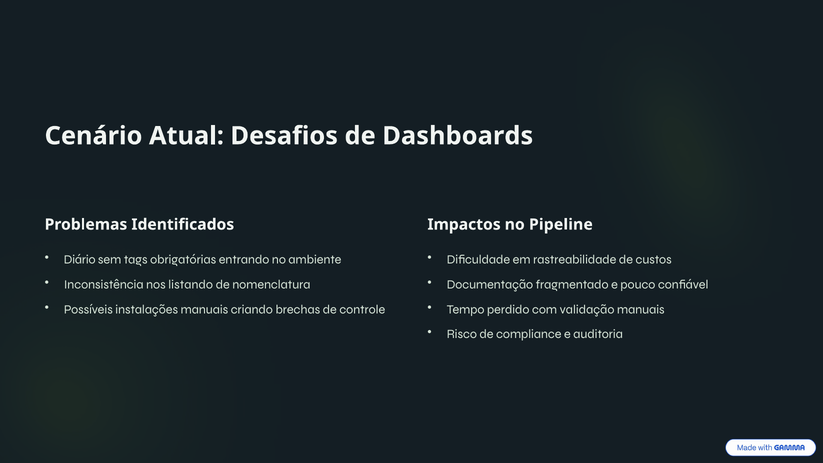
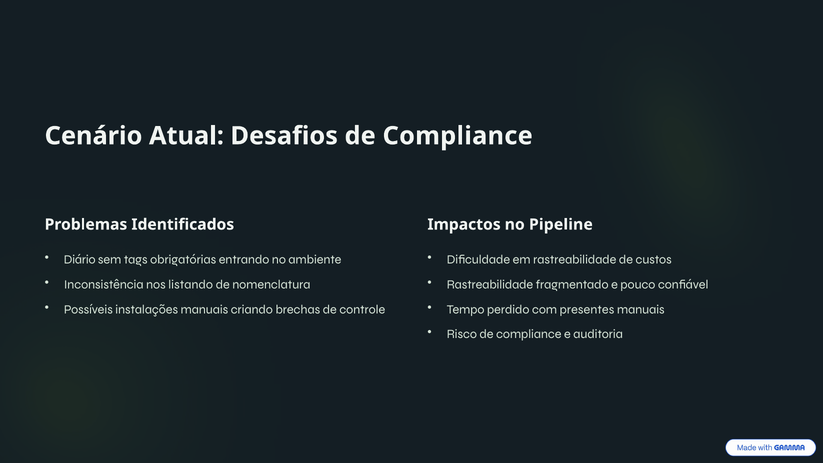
Desafios de Dashboards: Dashboards -> Compliance (458, 136)
Documentação: Documentação -> Rastreabilidade (490, 284)
validação: validação -> presentes (587, 309)
